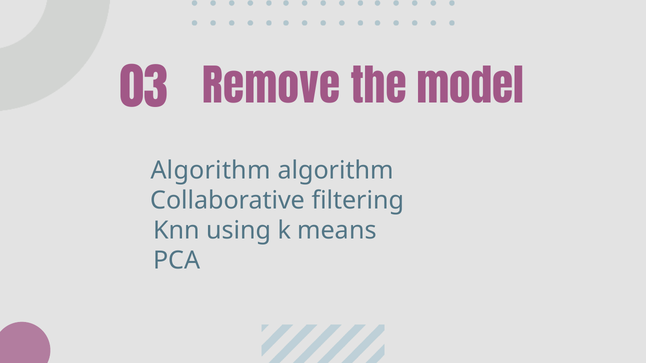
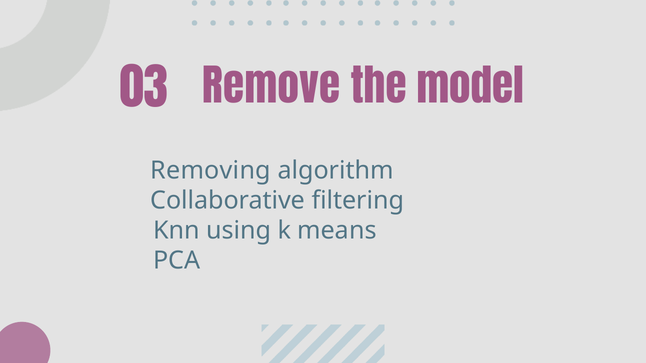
Algorithm: Algorithm -> Removing (211, 170)
